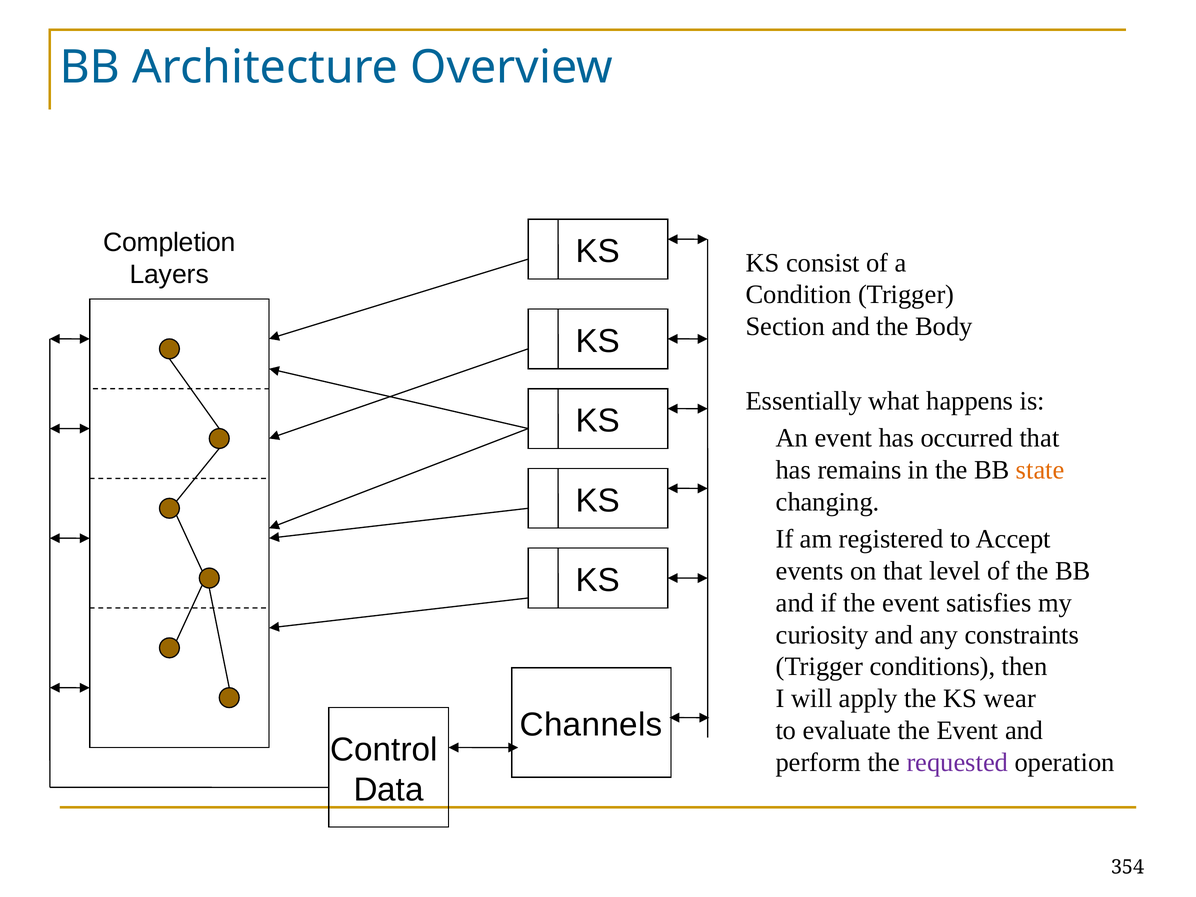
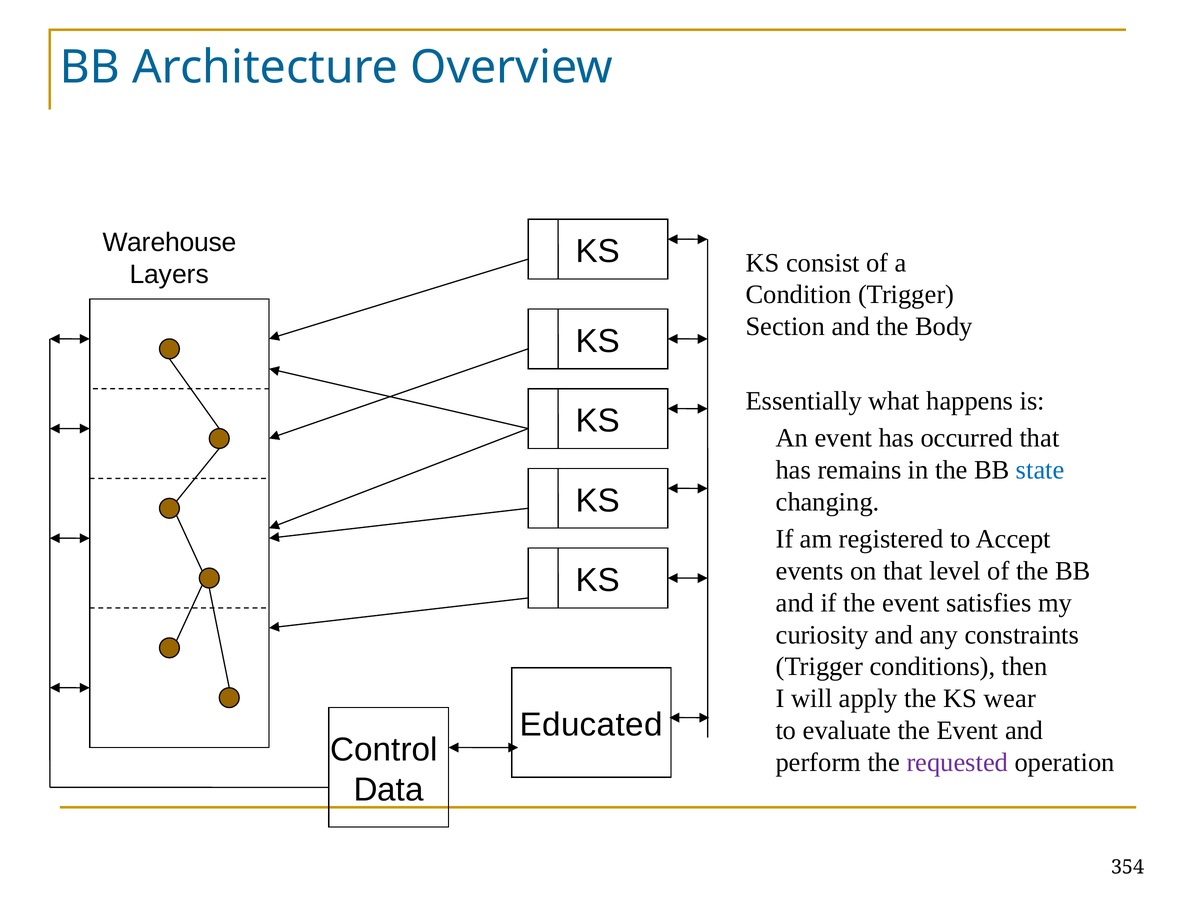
Completion: Completion -> Warehouse (169, 243)
state colour: orange -> blue (1040, 470)
Channels: Channels -> Educated (591, 725)
